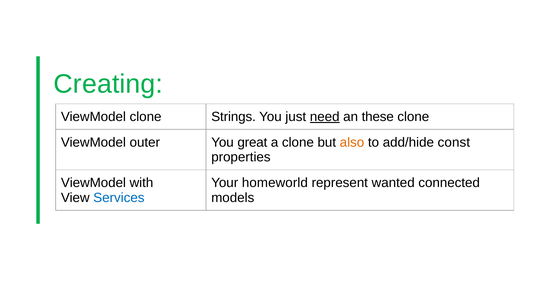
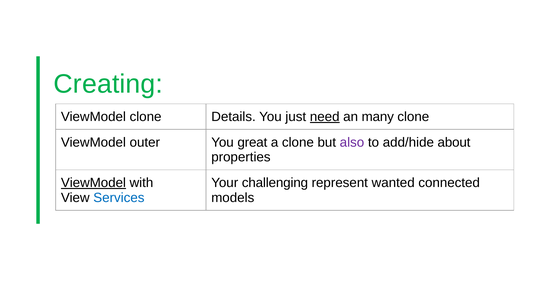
Strings: Strings -> Details (234, 117)
these: these -> many (378, 117)
also colour: orange -> purple (352, 143)
const: const -> about (454, 143)
ViewModel underline: none -> present (93, 183)
homeworld: homeworld -> challenging (275, 183)
